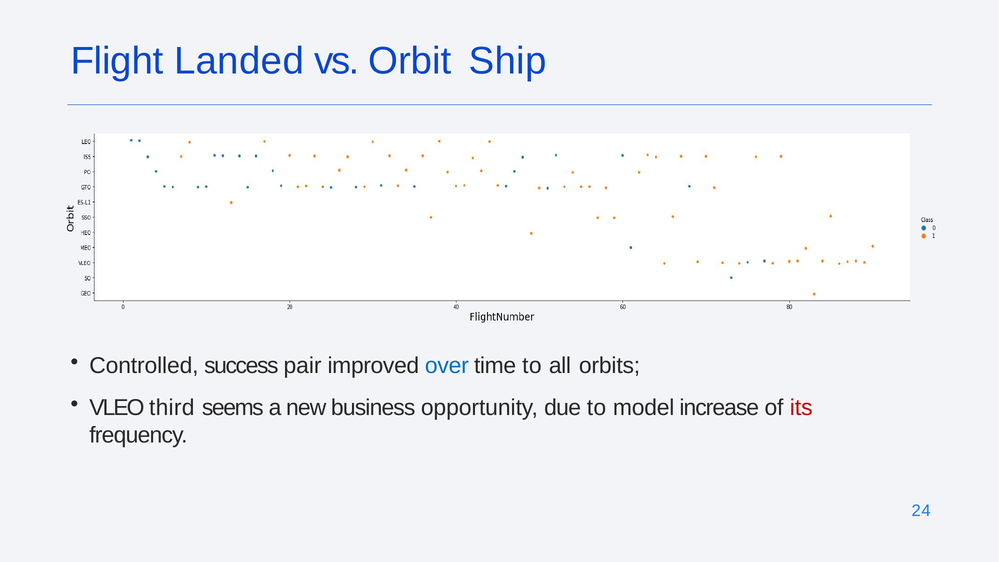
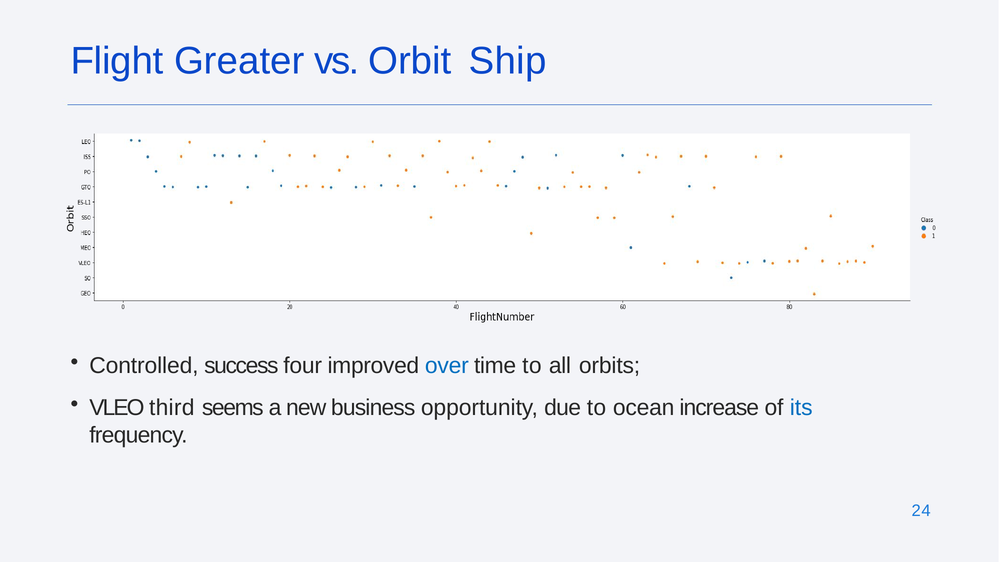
Landed: Landed -> Greater (239, 61)
pair: pair -> four (303, 366)
model: model -> ocean (644, 408)
its colour: red -> blue (801, 408)
